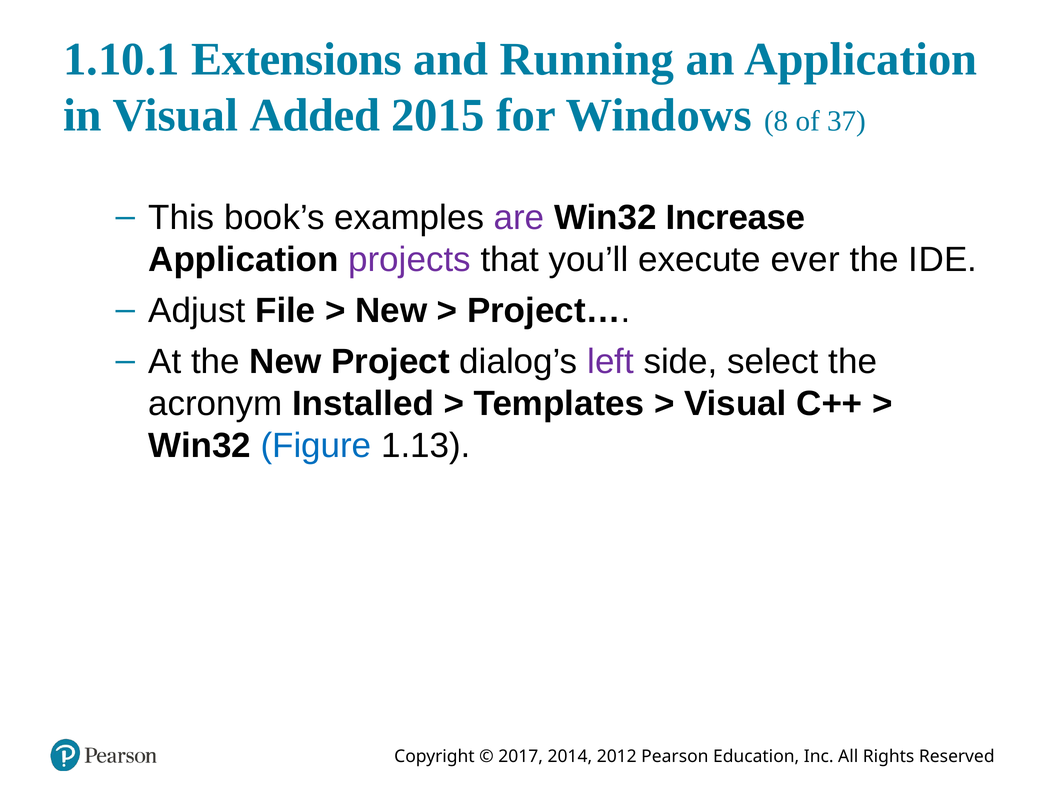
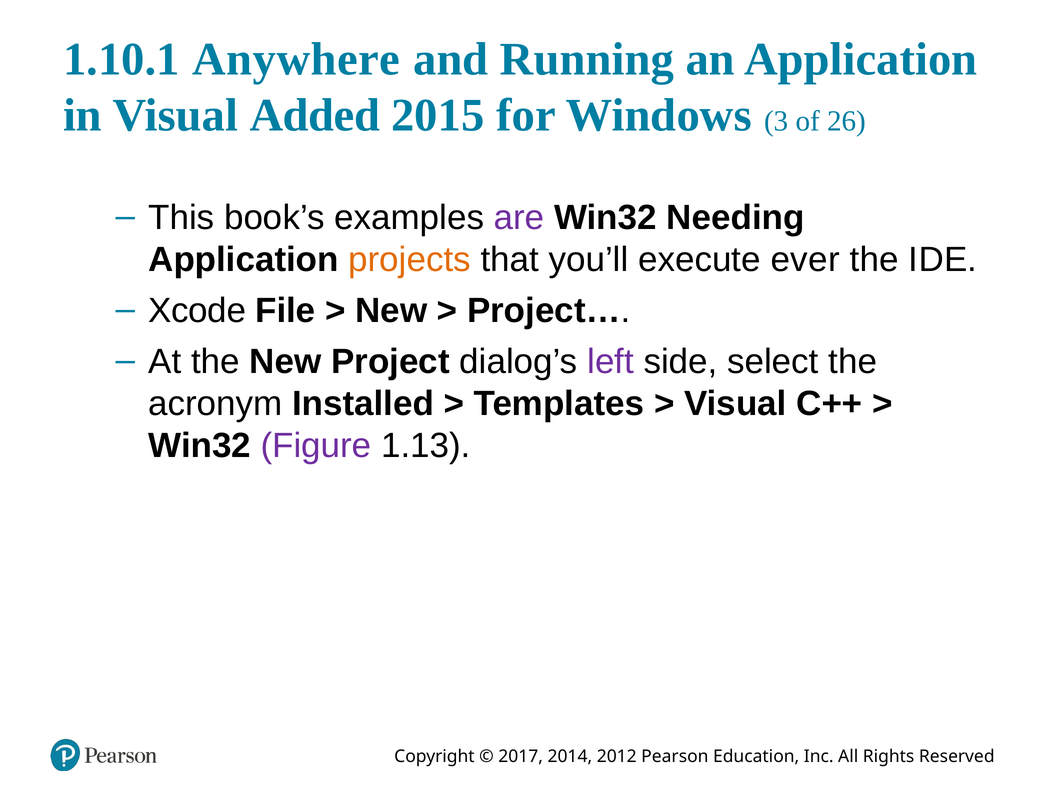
Extensions: Extensions -> Anywhere (296, 59)
8: 8 -> 3 (776, 121)
37: 37 -> 26 (847, 121)
Increase: Increase -> Needing (735, 218)
projects colour: purple -> orange (410, 260)
Adjust: Adjust -> Xcode (197, 310)
Figure colour: blue -> purple (316, 445)
